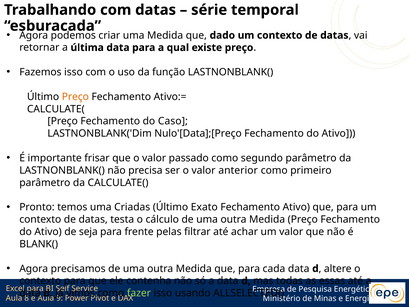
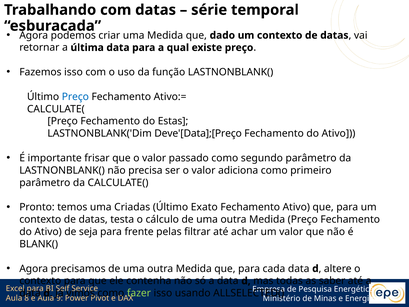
Preço colour: orange -> blue (75, 97)
Caso: Caso -> Estas (173, 121)
Nulo'[Data];[Preço: Nulo'[Data];[Preço -> Deve'[Data];[Preço (198, 133)
anterior: anterior -> adiciona (238, 170)
essas: essas -> saber (332, 281)
